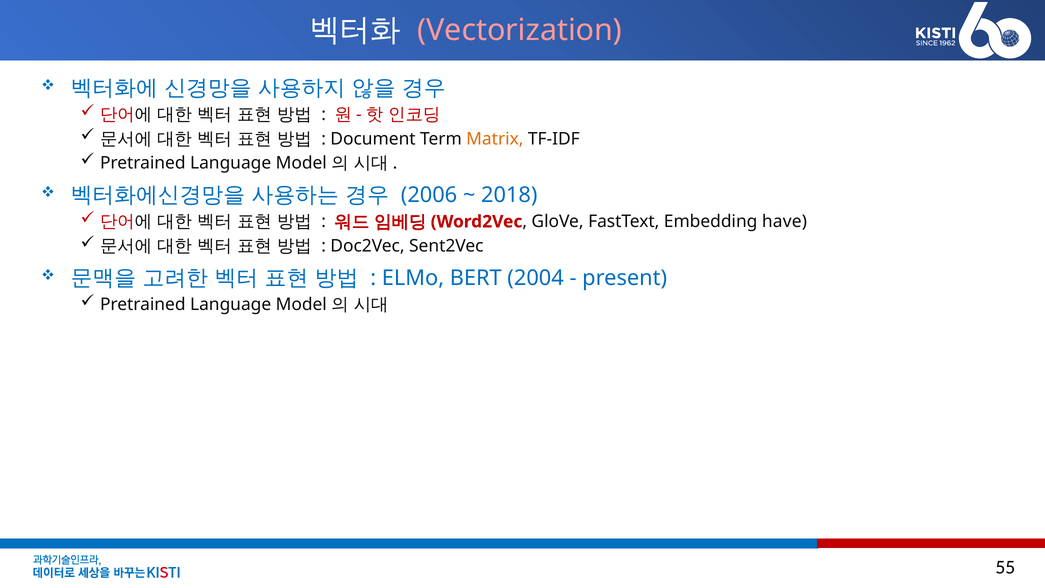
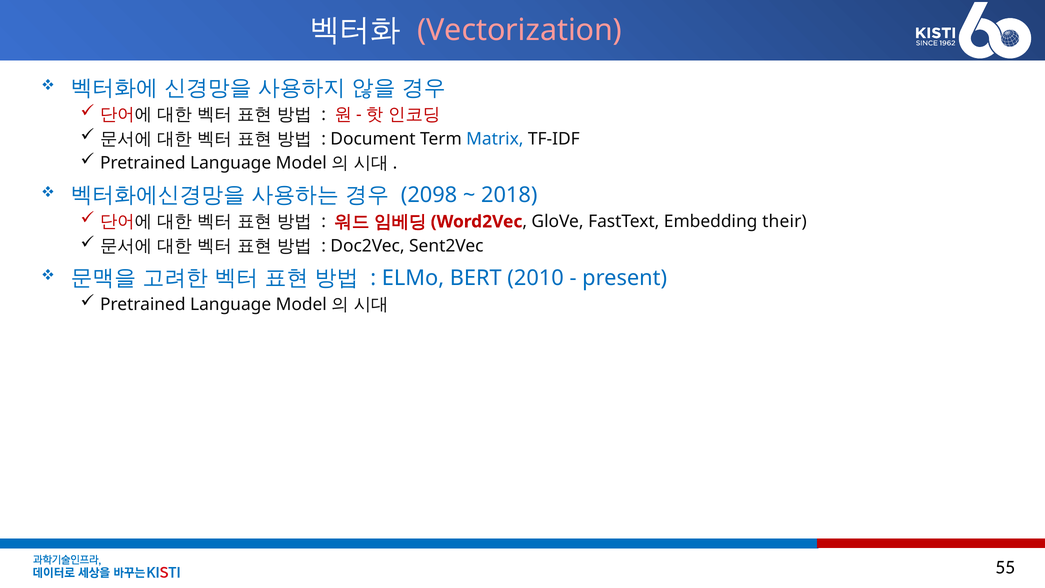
Matrix colour: orange -> blue (495, 139)
2006: 2006 -> 2098 (429, 195)
have: have -> their (784, 222)
2004: 2004 -> 2010 (536, 278)
